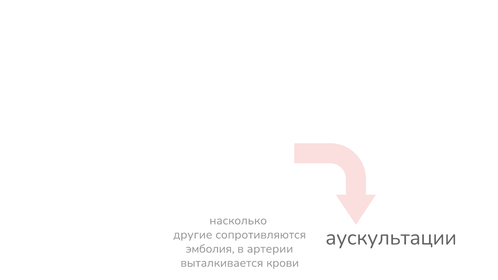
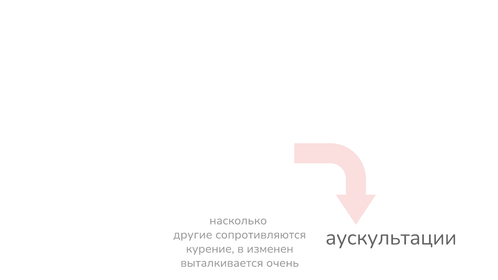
эмболия: эмболия -> курение (210, 249)
артерии: артерии -> изменен (270, 249)
крови: крови -> очень (283, 263)
